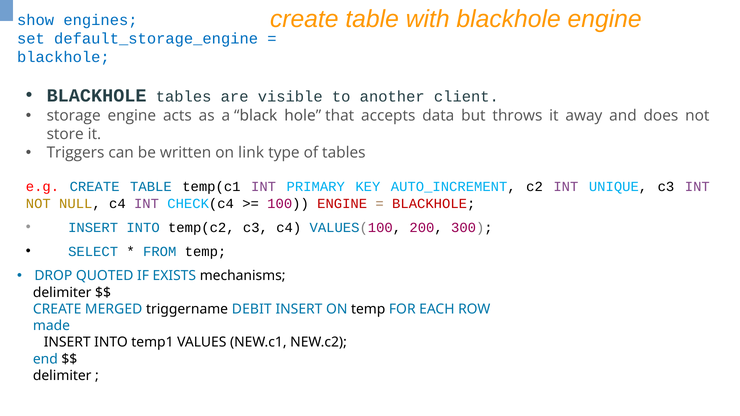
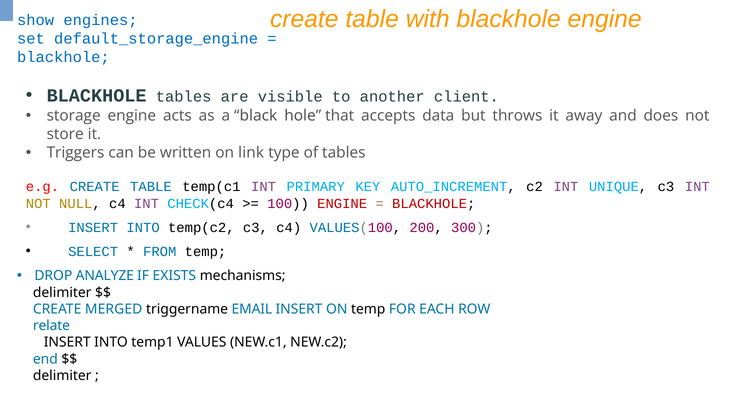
QUOTED: QUOTED -> ANALYZE (105, 276)
DEBIT: DEBIT -> EMAIL (252, 309)
made: made -> relate (52, 326)
